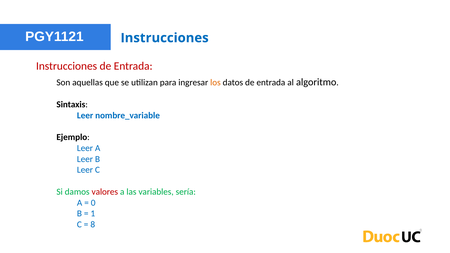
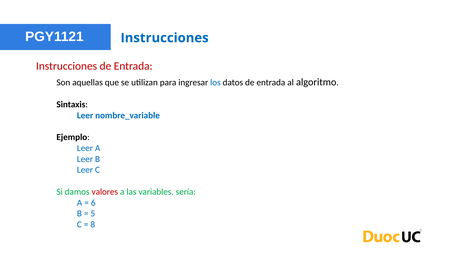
los colour: orange -> blue (215, 82)
0: 0 -> 6 (93, 203)
1: 1 -> 5 (93, 214)
